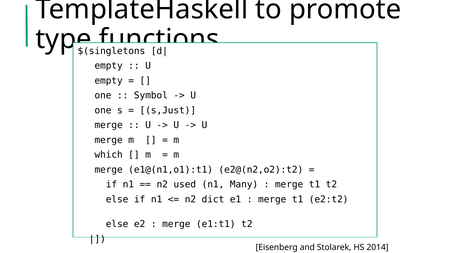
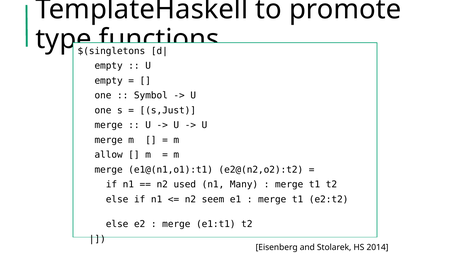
which: which -> allow (109, 155)
dict: dict -> seem (213, 199)
